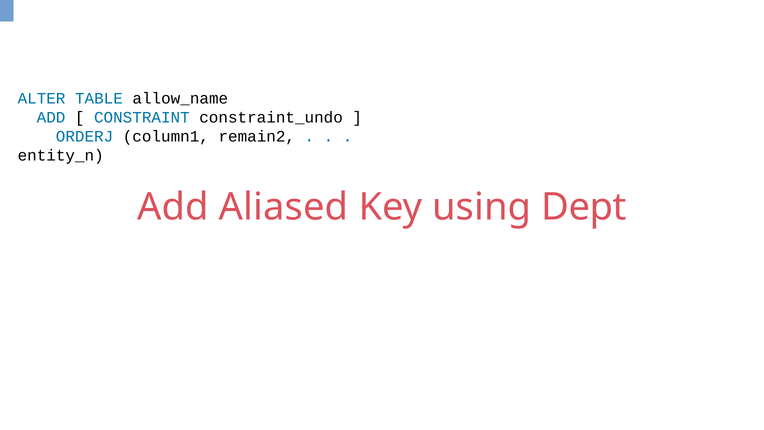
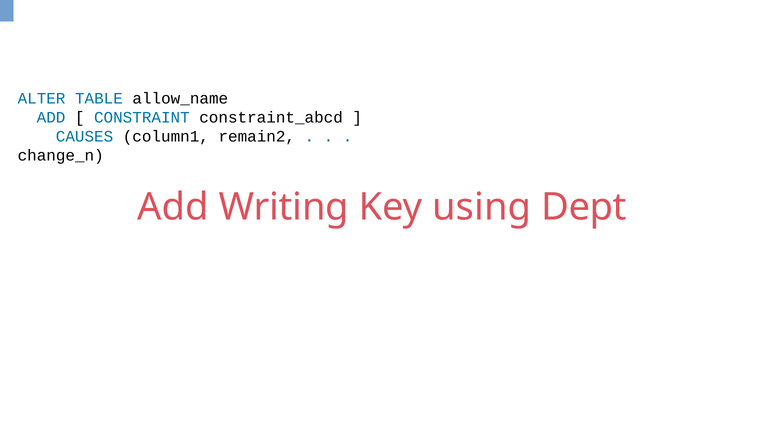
constraint_undo: constraint_undo -> constraint_abcd (271, 117)
ORDERJ: ORDERJ -> CAUSES (85, 137)
entity_n: entity_n -> change_n (61, 156)
Aliased: Aliased -> Writing (284, 207)
